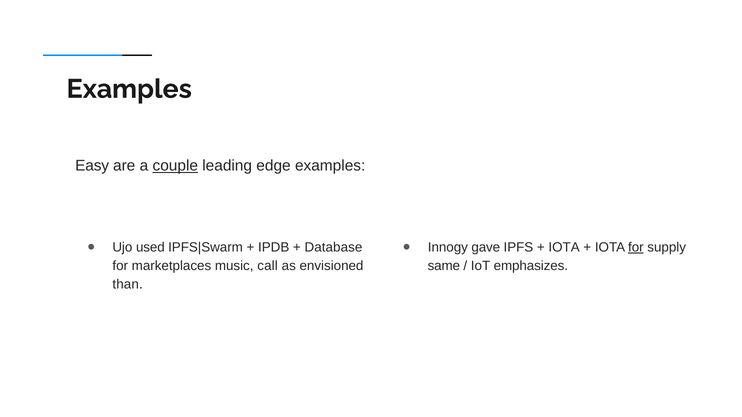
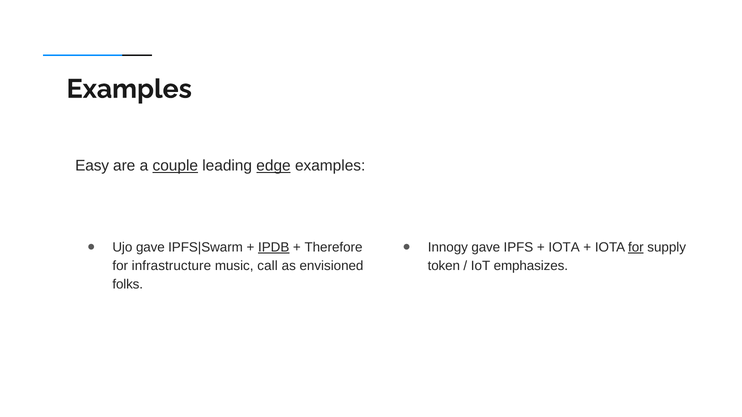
edge underline: none -> present (274, 166)
Ujo used: used -> gave (150, 248)
IPDB underline: none -> present (274, 248)
Database: Database -> Therefore (334, 248)
marketplaces: marketplaces -> infrastructure (171, 266)
same: same -> token (444, 266)
than: than -> folks (128, 284)
